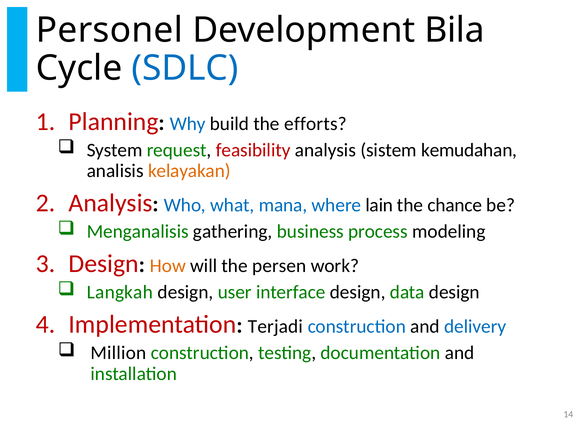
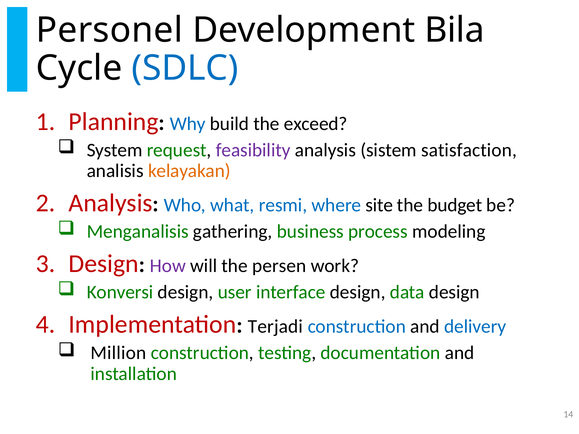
efforts: efforts -> exceed (316, 124)
feasibility colour: red -> purple (253, 150)
kemudahan: kemudahan -> satisfaction (469, 150)
mana: mana -> resmi (283, 205)
lain: lain -> site (379, 205)
chance: chance -> budget (455, 205)
How colour: orange -> purple (168, 266)
Langkah: Langkah -> Konversi (120, 292)
